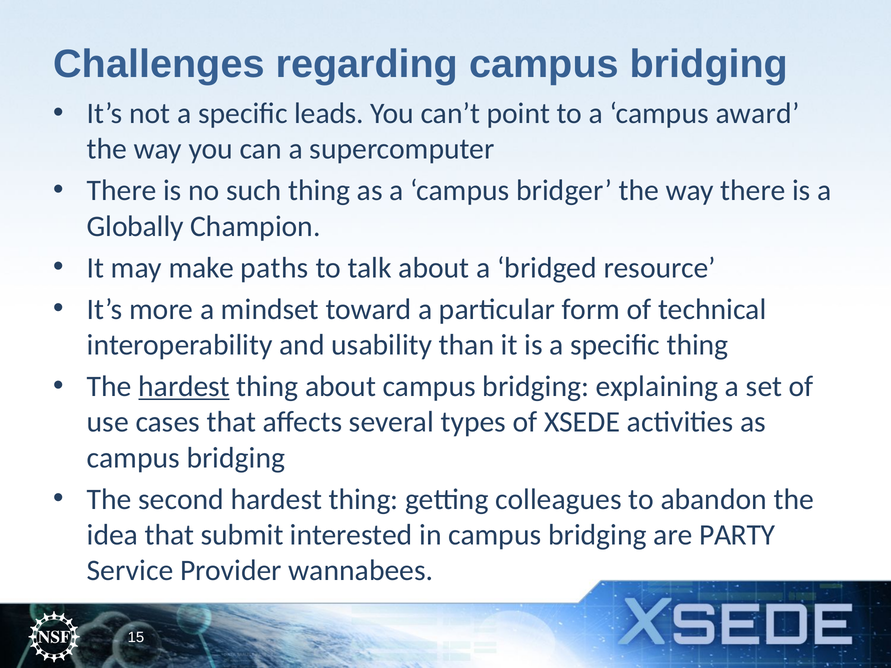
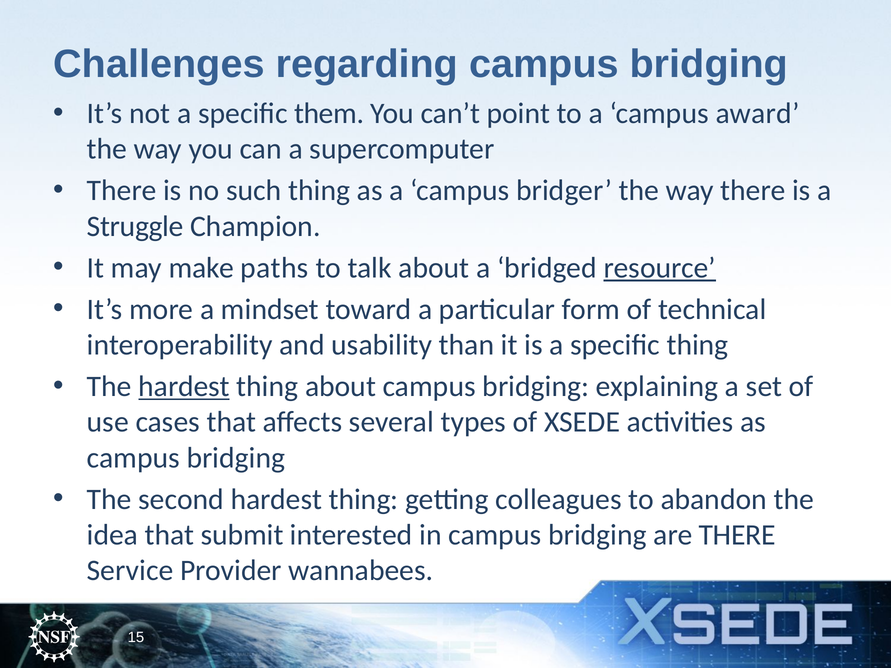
leads: leads -> them (329, 113)
Globally: Globally -> Struggle (135, 226)
resource underline: none -> present (660, 268)
are PARTY: PARTY -> THERE (737, 535)
